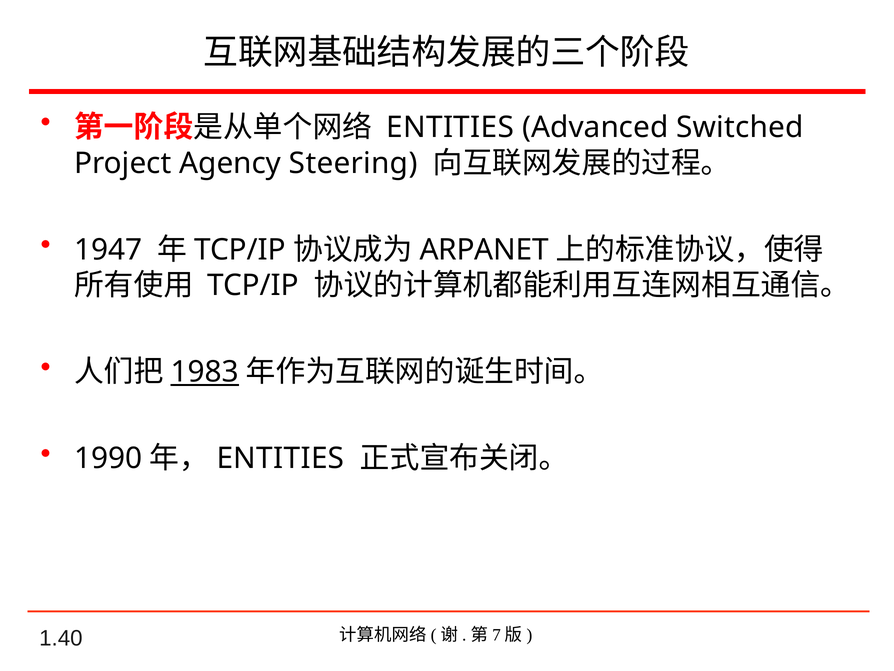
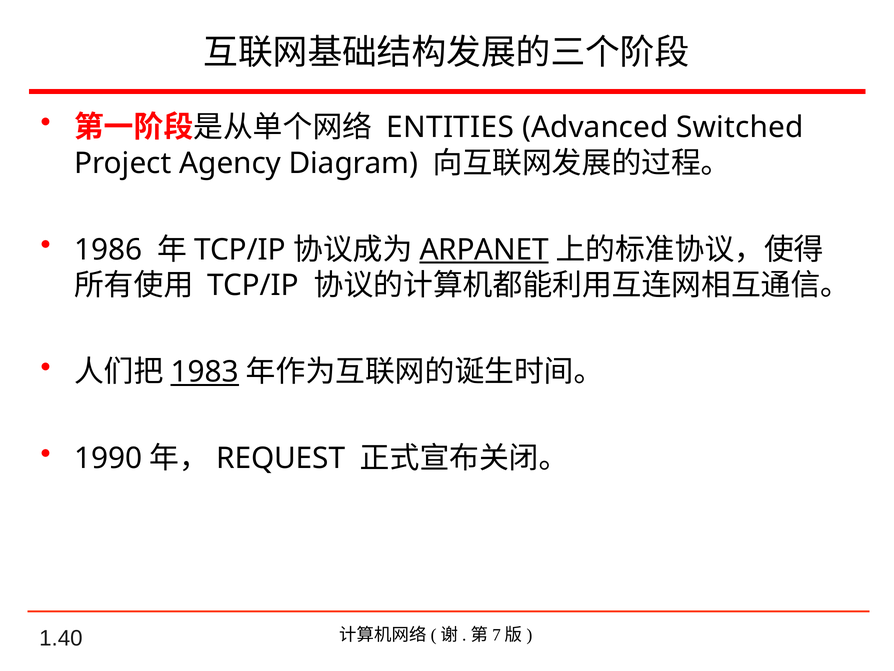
Steering: Steering -> Diagram (353, 163)
1947: 1947 -> 1986 (108, 250)
ARPANET underline: none -> present (484, 250)
ENTITIES: ENTITIES -> REQUEST (281, 458)
